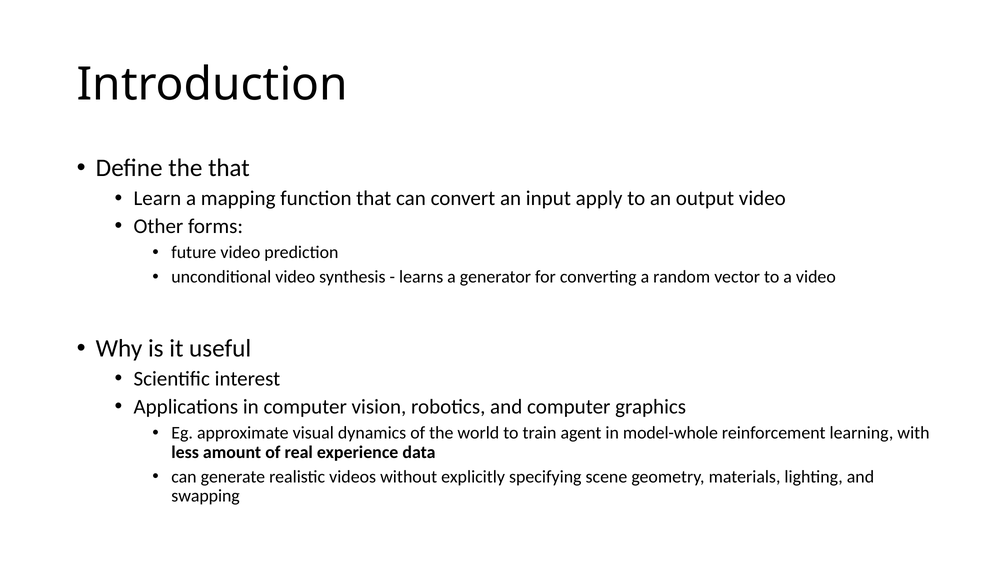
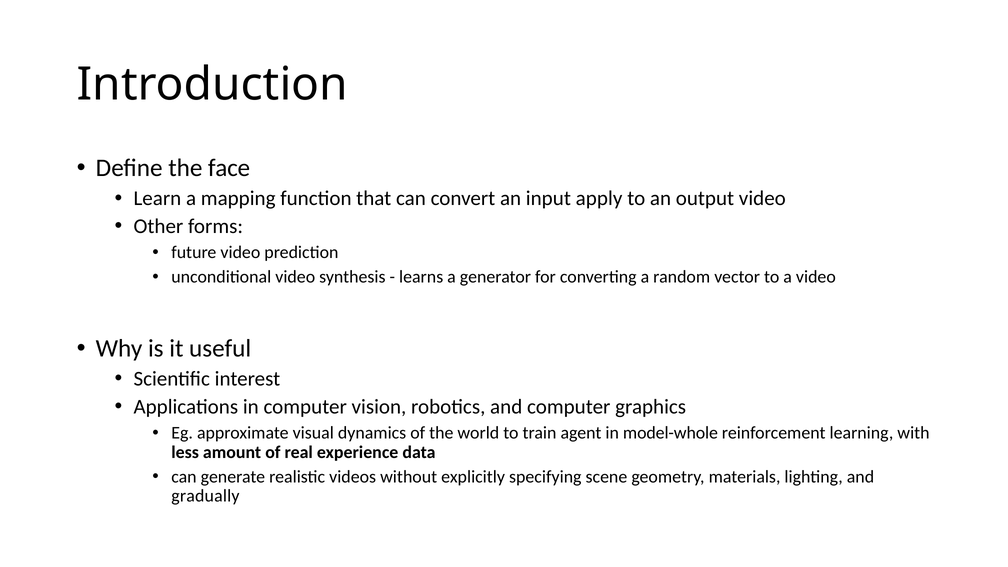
the that: that -> face (229, 168)
swapping: swapping -> gradually (205, 496)
